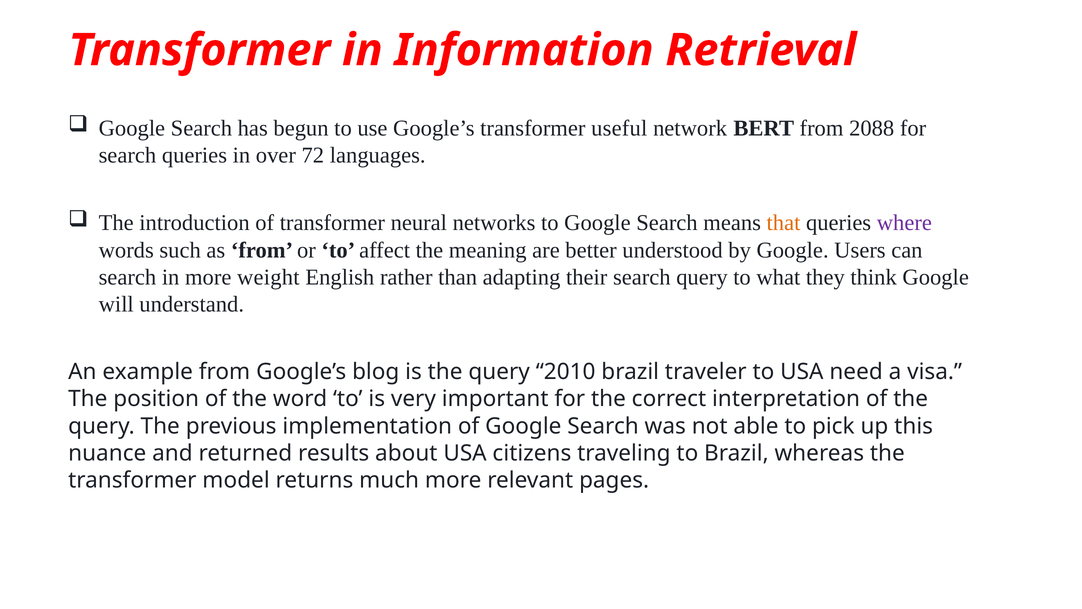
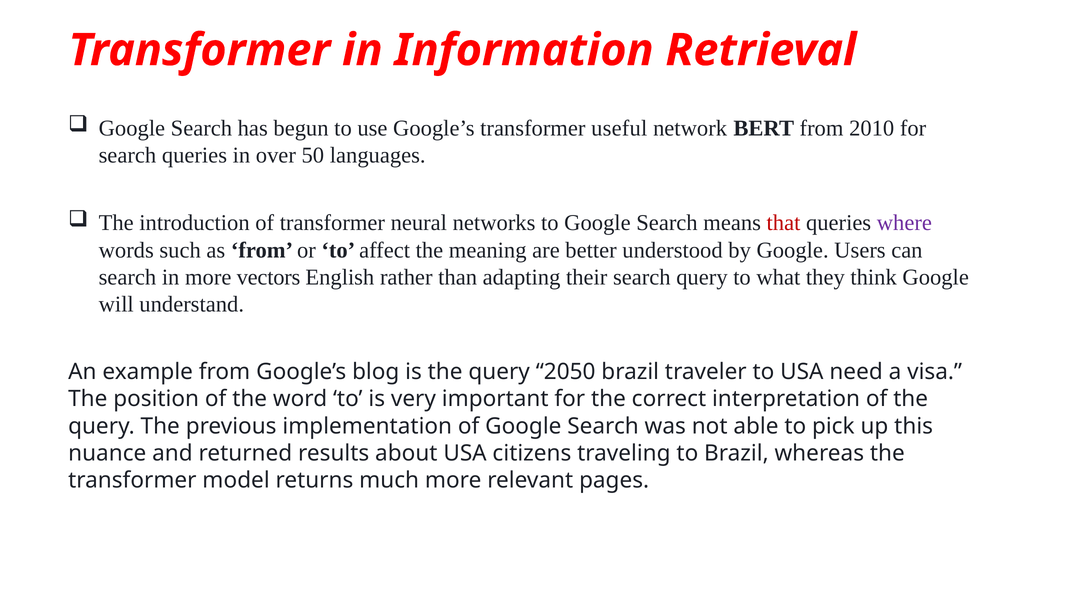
2088: 2088 -> 2010 (872, 128)
72: 72 -> 50 (313, 155)
that colour: orange -> red (783, 223)
weight: weight -> vectors (269, 277)
2010: 2010 -> 2050 (566, 372)
